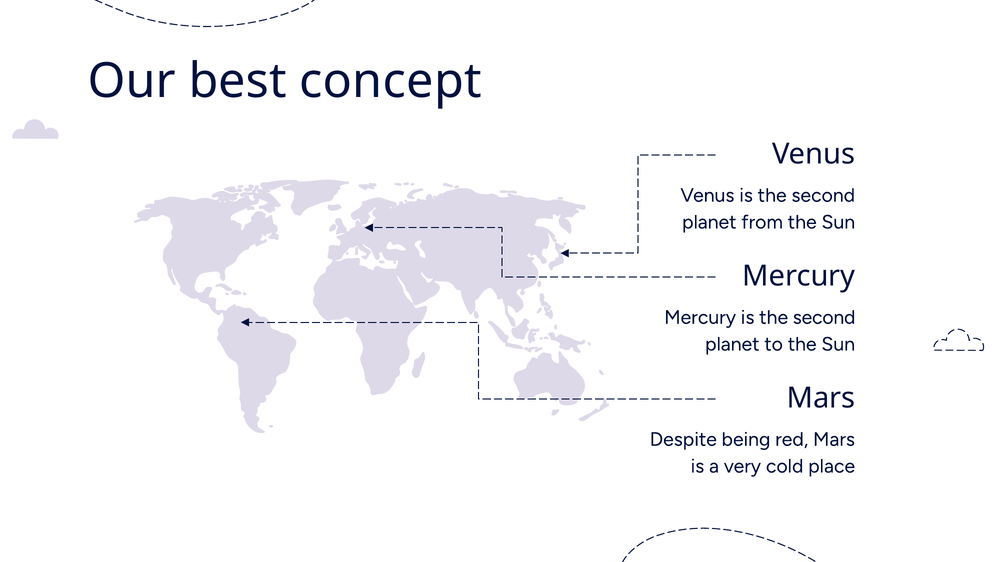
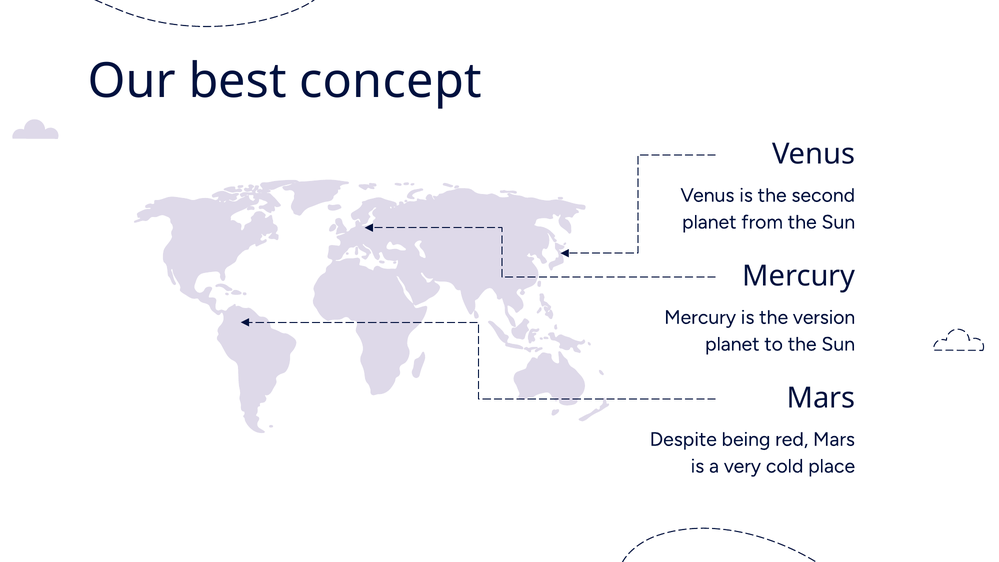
Mercury is the second: second -> version (824, 317)
